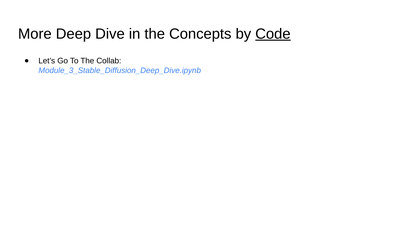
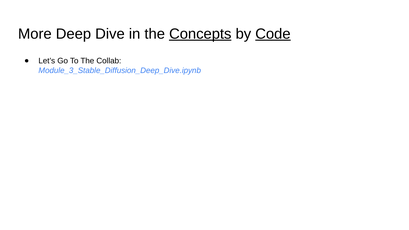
Concepts underline: none -> present (200, 34)
